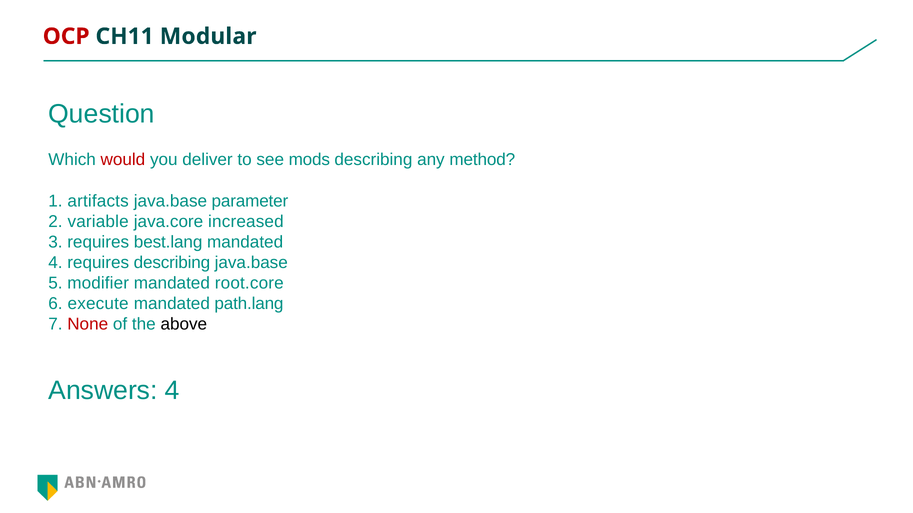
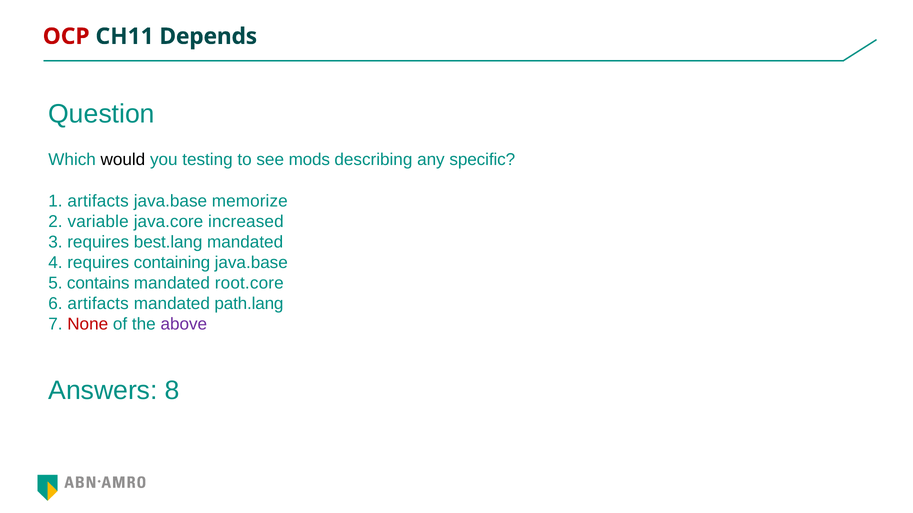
Modular: Modular -> Depends (208, 36)
would colour: red -> black (123, 160)
deliver: deliver -> testing (207, 160)
method: method -> specific (482, 160)
parameter: parameter -> memorize (250, 201)
requires describing: describing -> containing (172, 263)
modifier: modifier -> contains (98, 283)
6 execute: execute -> artifacts (98, 304)
above colour: black -> purple (184, 324)
Answers 4: 4 -> 8 (172, 391)
